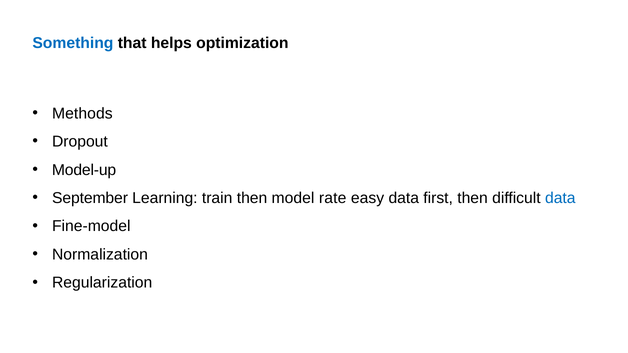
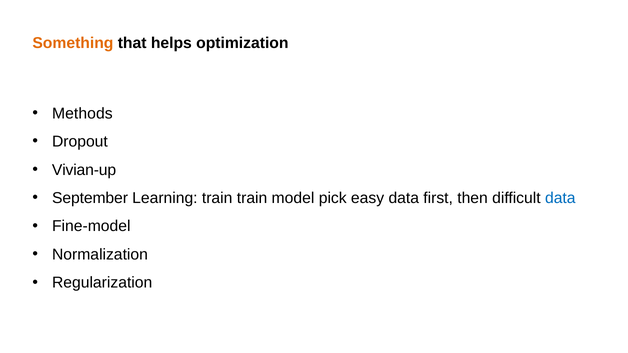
Something colour: blue -> orange (73, 43)
Model-up: Model-up -> Vivian-up (84, 170)
train then: then -> train (252, 198)
rate: rate -> pick (333, 198)
